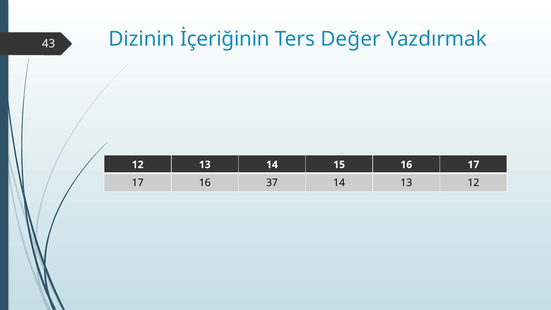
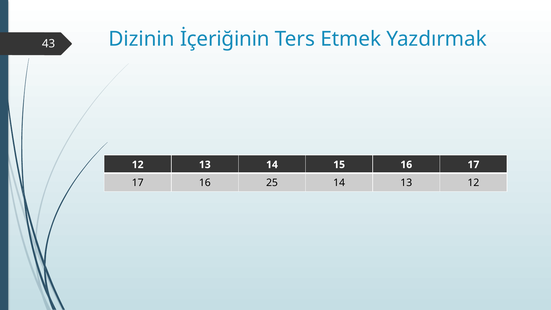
Değer: Değer -> Etmek (351, 39)
37: 37 -> 25 (272, 183)
